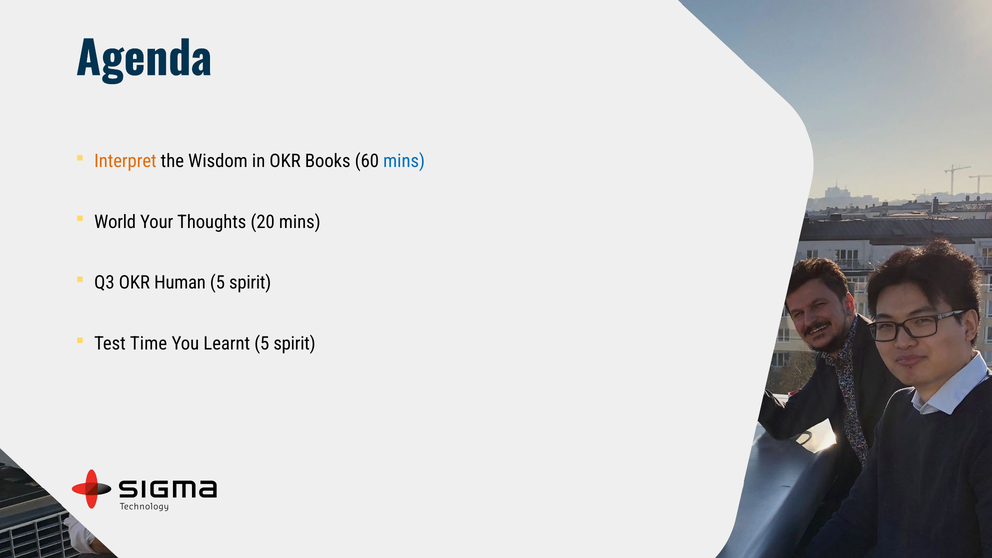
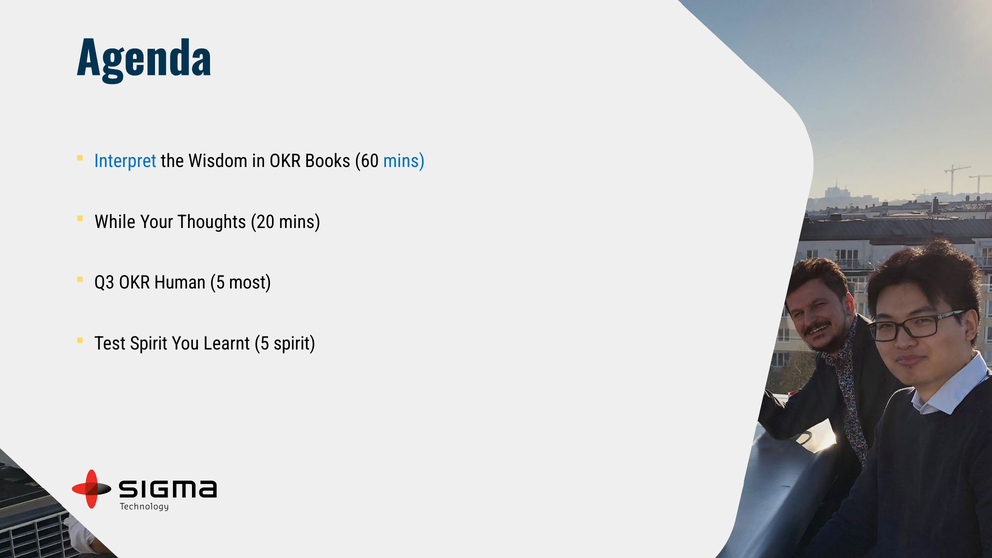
Interpret colour: orange -> blue (125, 161)
World: World -> While (115, 222)
spirit: spirit -> most (250, 283)
Test Time: Time -> Spirit (149, 344)
